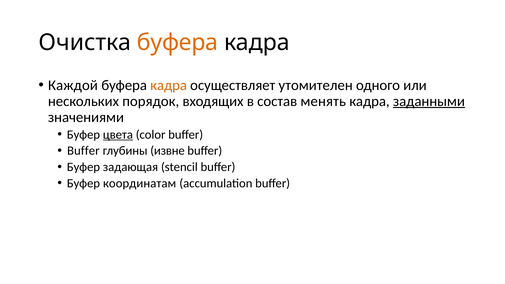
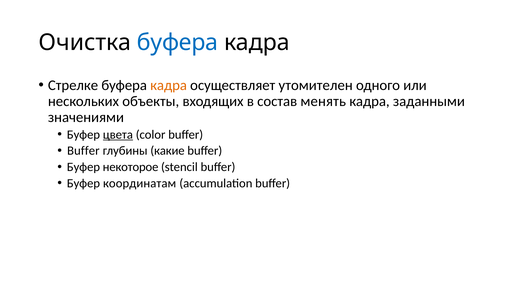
буфера colour: orange -> blue (178, 42)
Каждой: Каждой -> Стрелке (73, 85)
порядок: порядок -> объекты (151, 101)
заданными underline: present -> none (429, 101)
извне: извне -> какие (167, 151)
задающая: задающая -> некоторое (131, 167)
